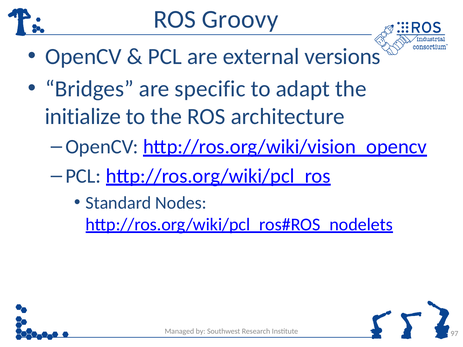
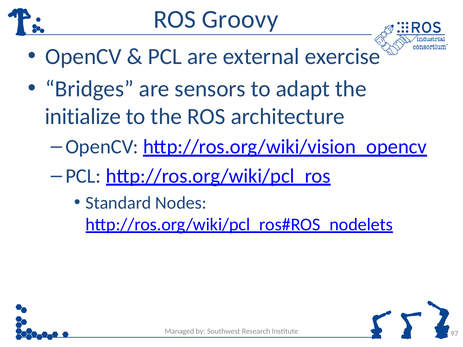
versions: versions -> exercise (343, 56)
specific: specific -> sensors (210, 89)
